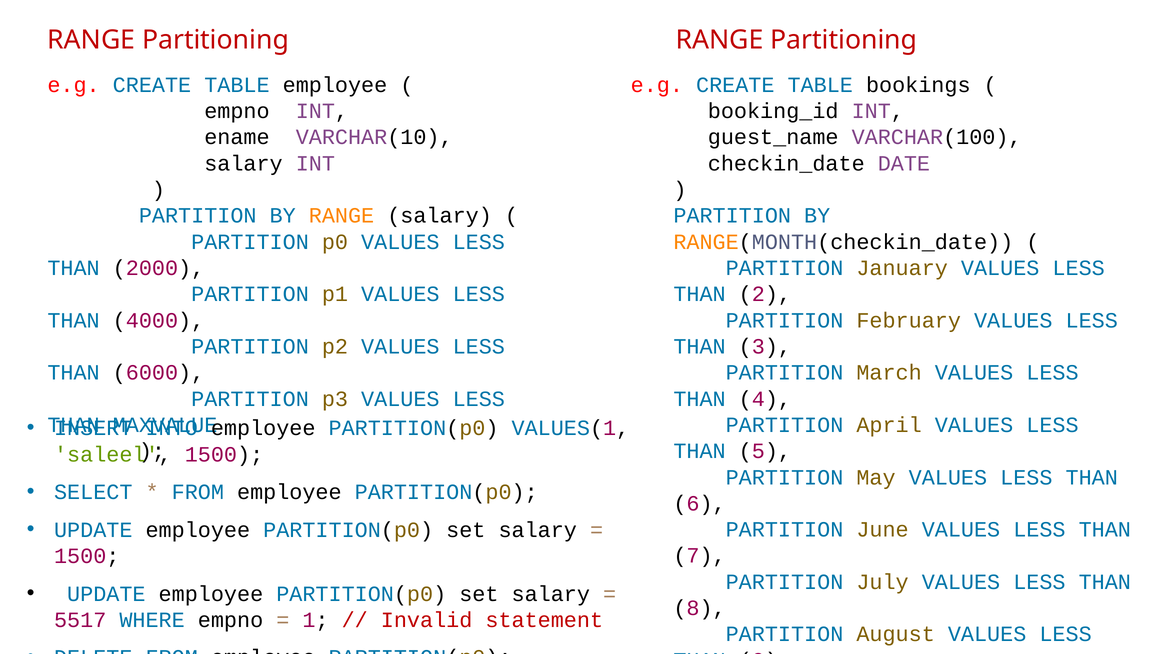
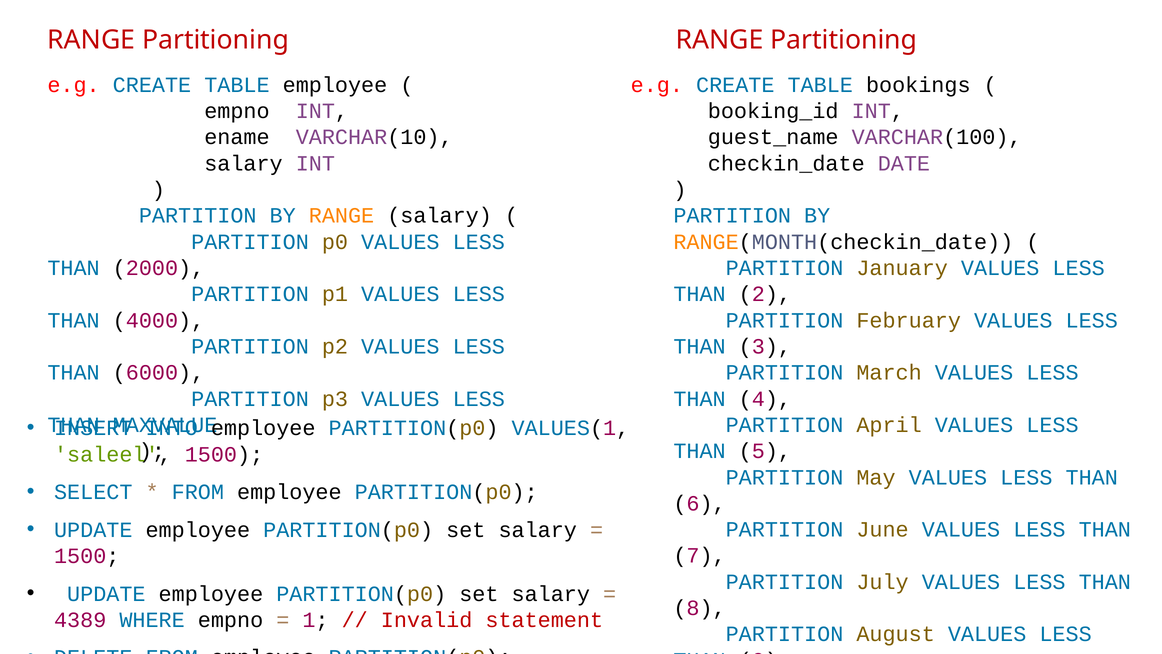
5517: 5517 -> 4389 (80, 620)
